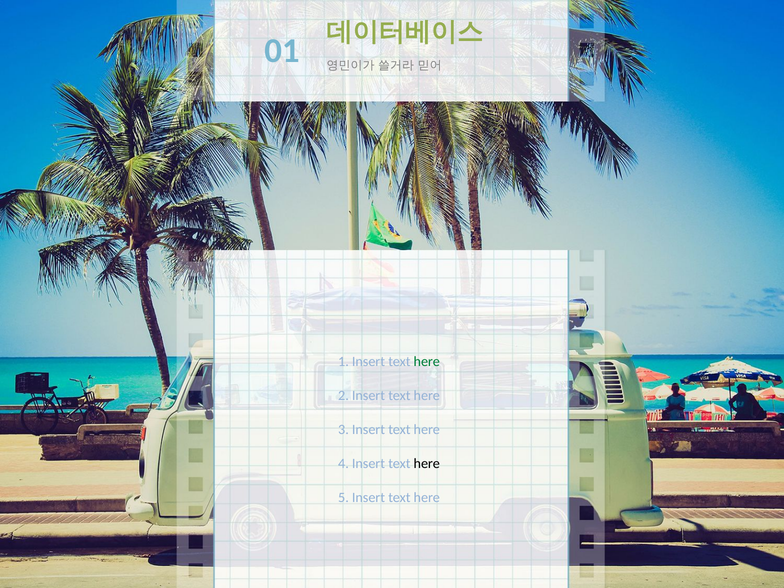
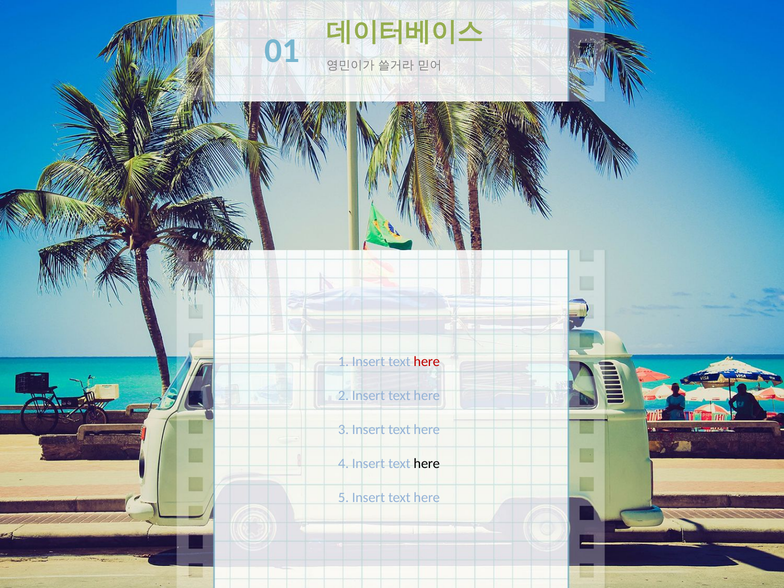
here colour: green -> red (427, 361)
